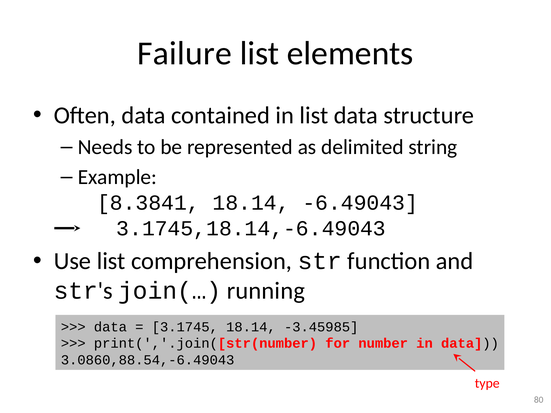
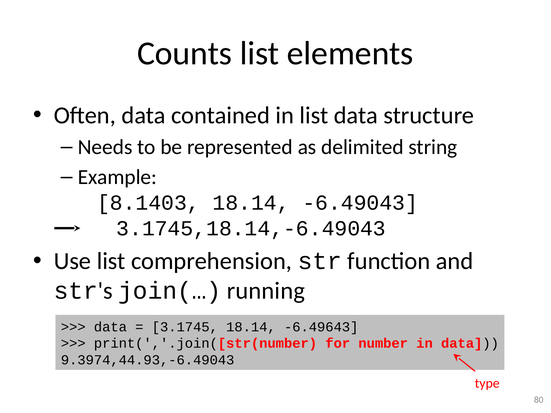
Failure: Failure -> Counts (185, 53)
8.3841: 8.3841 -> 8.1403 (148, 203)
-3.45985: -3.45985 -> -6.49643 (321, 327)
3.0860,88.54,-6.49043: 3.0860,88.54,-6.49043 -> 9.3974,44.93,-6.49043 (148, 360)
